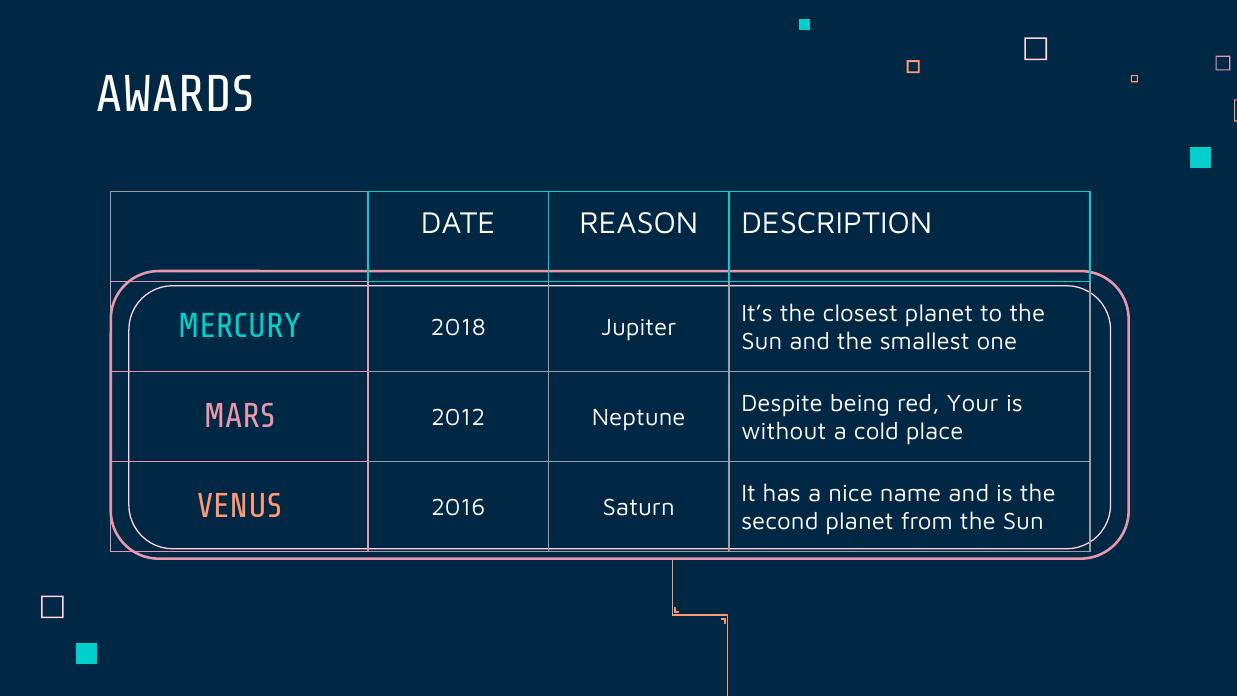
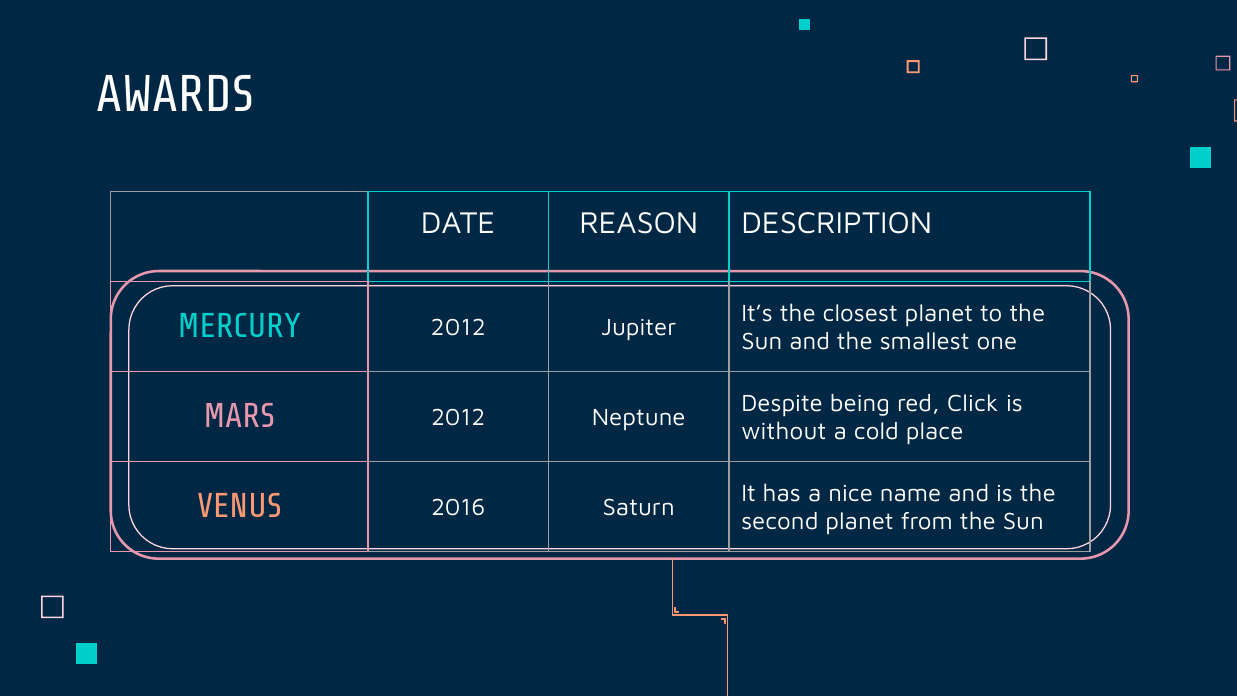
MERCURY 2018: 2018 -> 2012 (458, 328)
Your: Your -> Click (973, 403)
